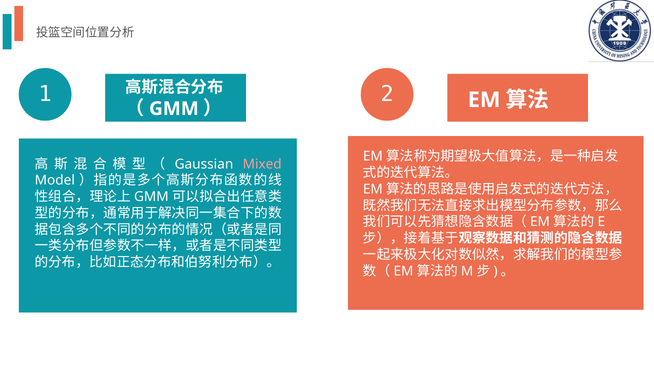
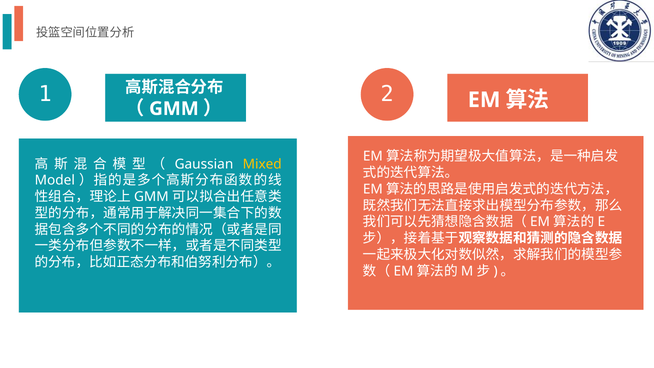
Mixed colour: pink -> yellow (262, 164)
